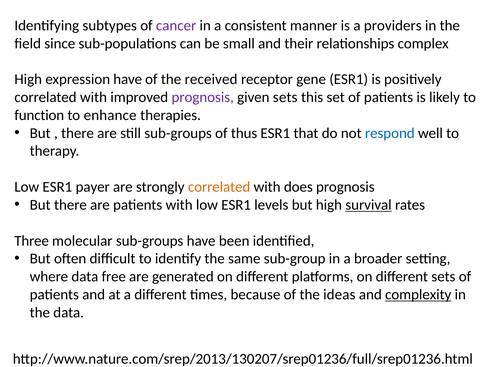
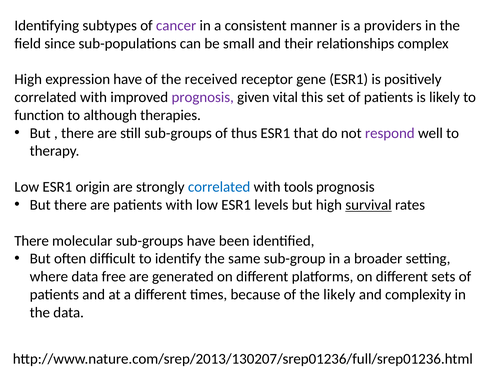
given sets: sets -> vital (285, 97)
enhance: enhance -> although (110, 115)
respond colour: blue -> purple (390, 133)
payer: payer -> origin (93, 187)
correlated colour: orange -> blue (219, 187)
does: does -> tools (298, 187)
Three: Three -> There (32, 241)
the ideas: ideas -> likely (339, 295)
complexity underline: present -> none (418, 295)
